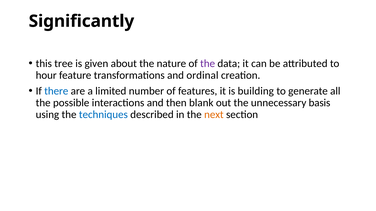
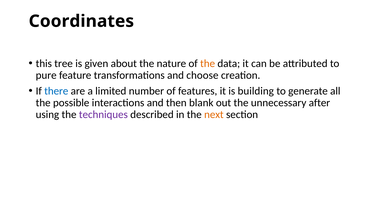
Significantly: Significantly -> Coordinates (81, 21)
the colour: purple -> orange (208, 64)
hour: hour -> pure (46, 75)
ordinal: ordinal -> choose (202, 75)
basis: basis -> after (319, 103)
techniques colour: blue -> purple (103, 115)
